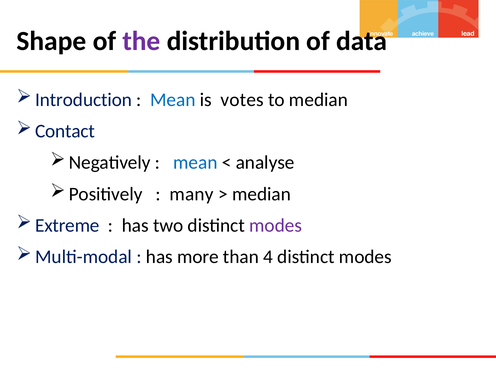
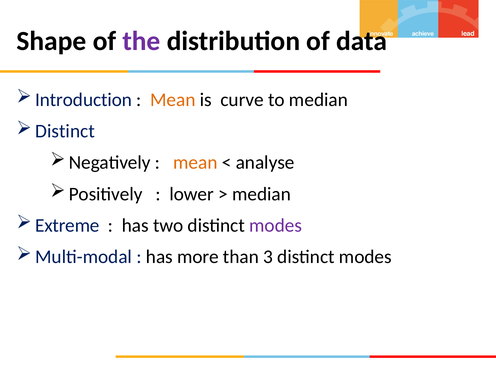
Mean colour: blue -> orange (173, 100)
votes: votes -> curve (242, 100)
Contact: Contact -> Distinct (65, 131)
mean colour: blue -> orange (195, 163)
many: many -> lower (192, 194)
4: 4 -> 3 (268, 257)
